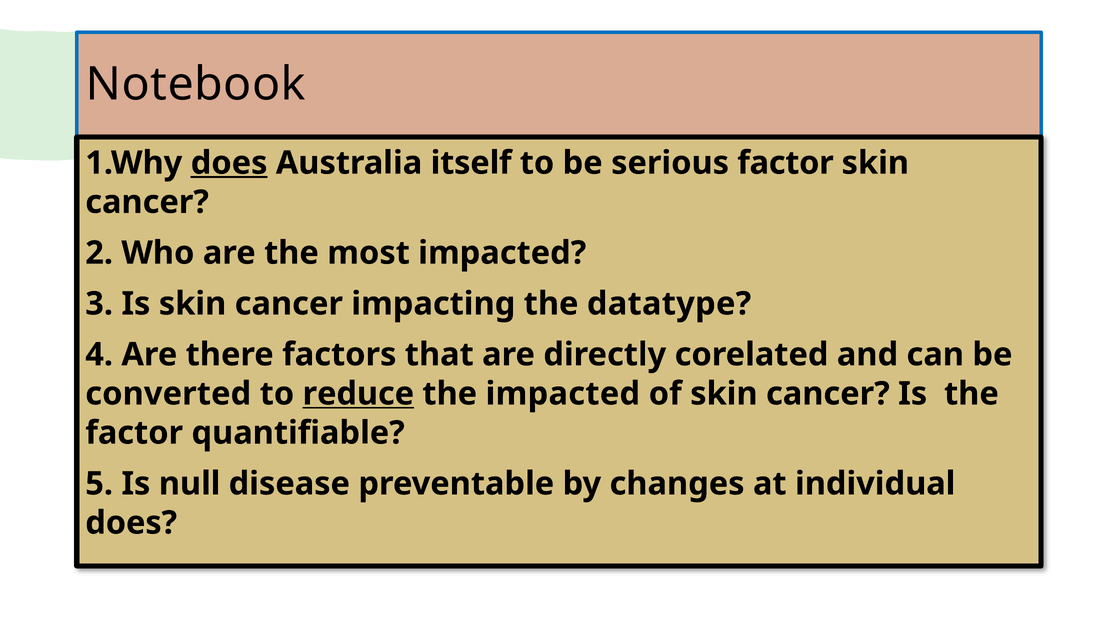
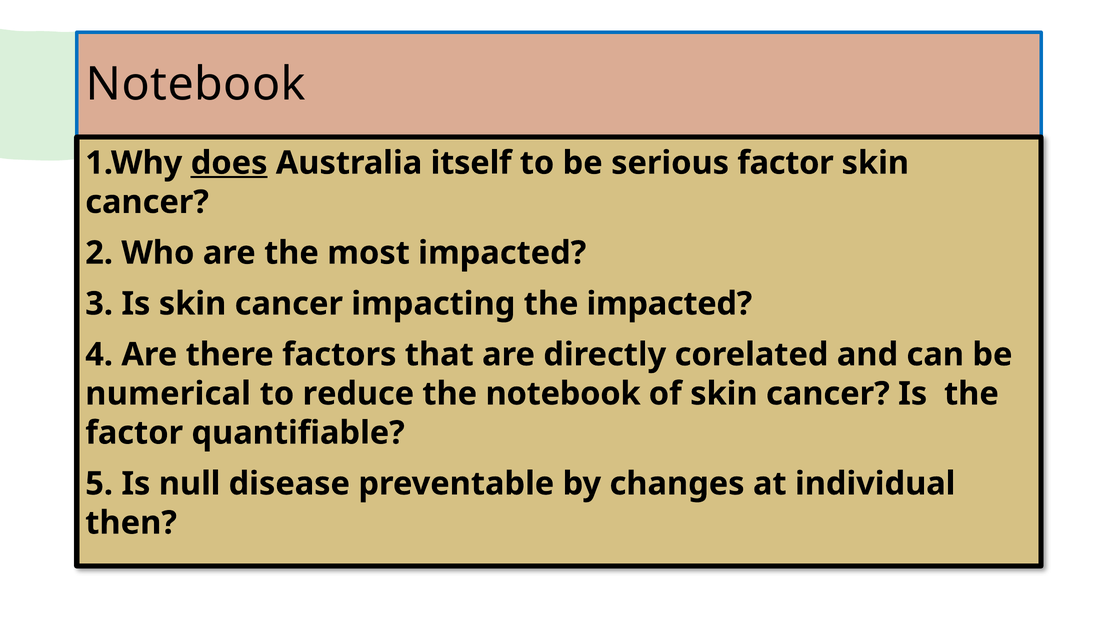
the datatype: datatype -> impacted (669, 304)
converted: converted -> numerical (168, 394)
reduce underline: present -> none (358, 394)
the impacted: impacted -> notebook (563, 394)
does: does -> then (131, 523)
